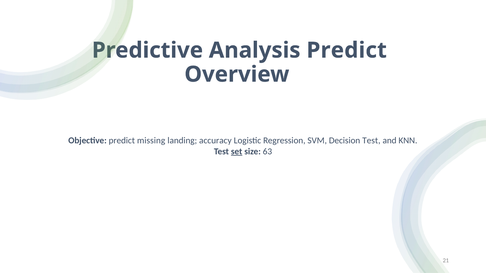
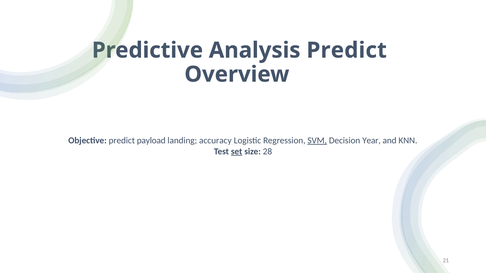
missing: missing -> payload (151, 141)
SVM underline: none -> present (317, 141)
Decision Test: Test -> Year (371, 141)
63: 63 -> 28 (267, 152)
